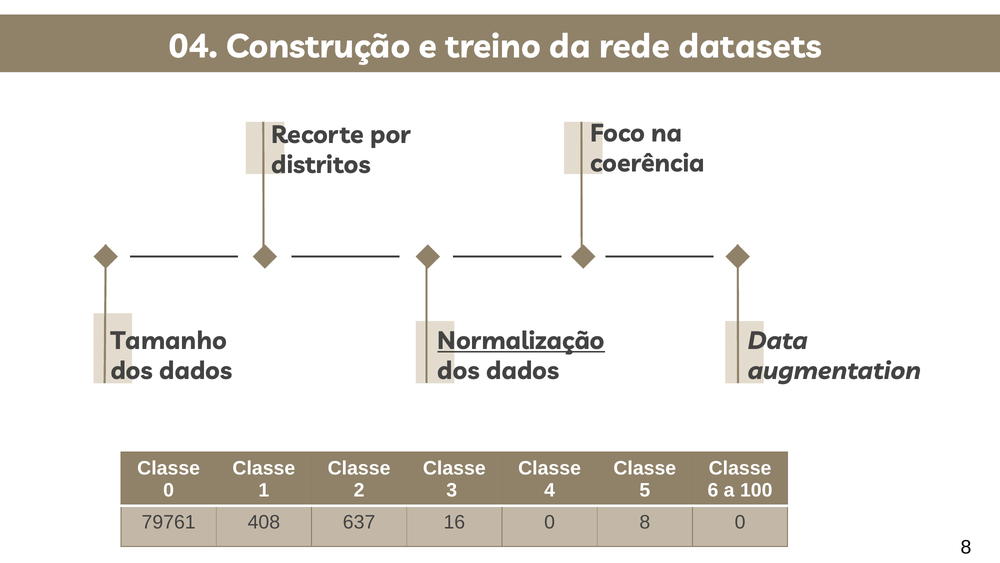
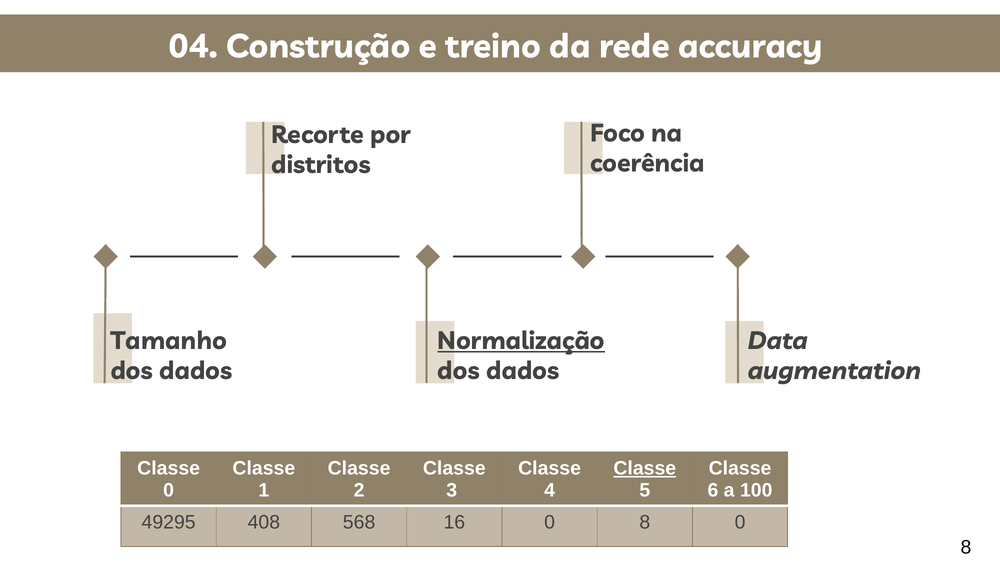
datasets: datasets -> accuracy (751, 47)
Classe underline: none -> present (645, 468)
79761: 79761 -> 49295 (169, 522)
637: 637 -> 568 (359, 522)
